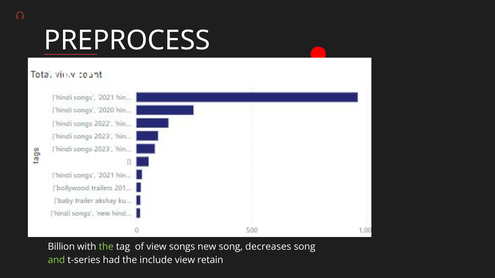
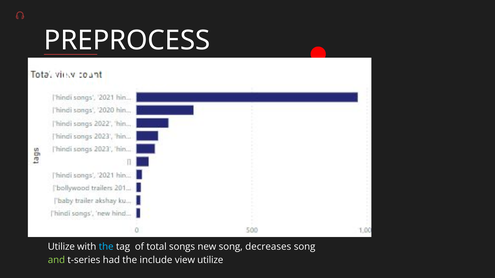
Billion: Billion -> Utilize (61, 247)
the colour: light green -> light blue (106, 247)
of view: view -> total (157, 247)
view retain: retain -> utilize (210, 261)
